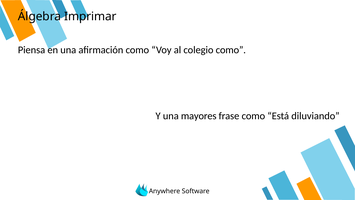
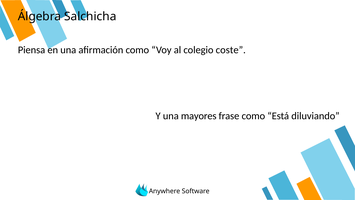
Imprimar: Imprimar -> Salchicha (90, 17)
colegio como: como -> coste (231, 50)
